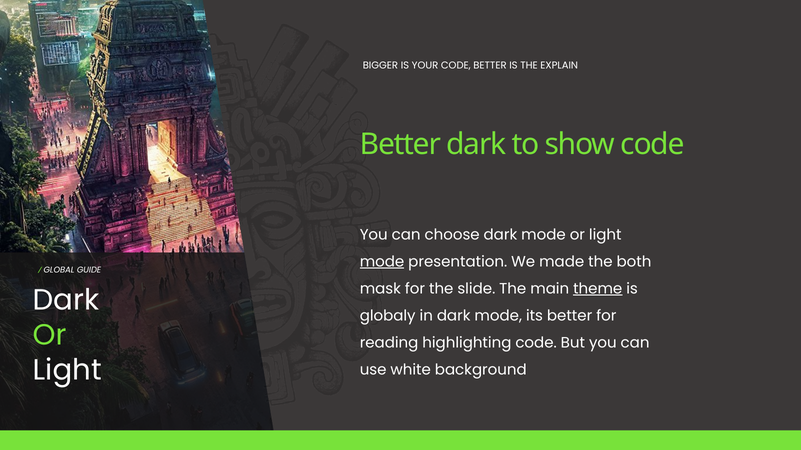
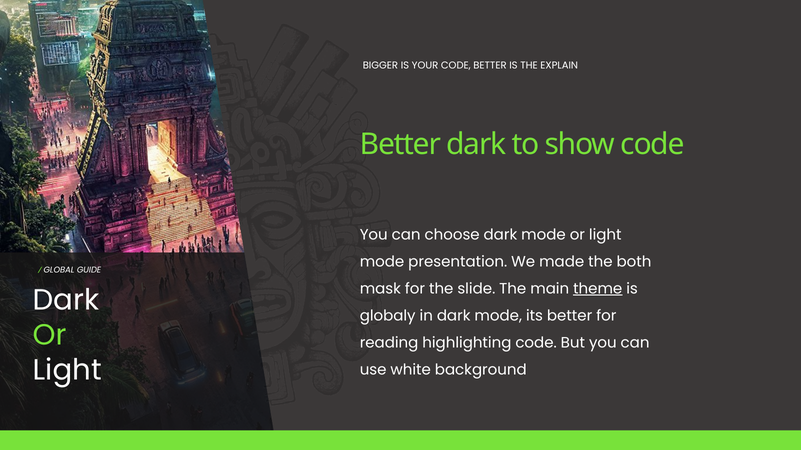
mode underline: present -> none (382, 262)
